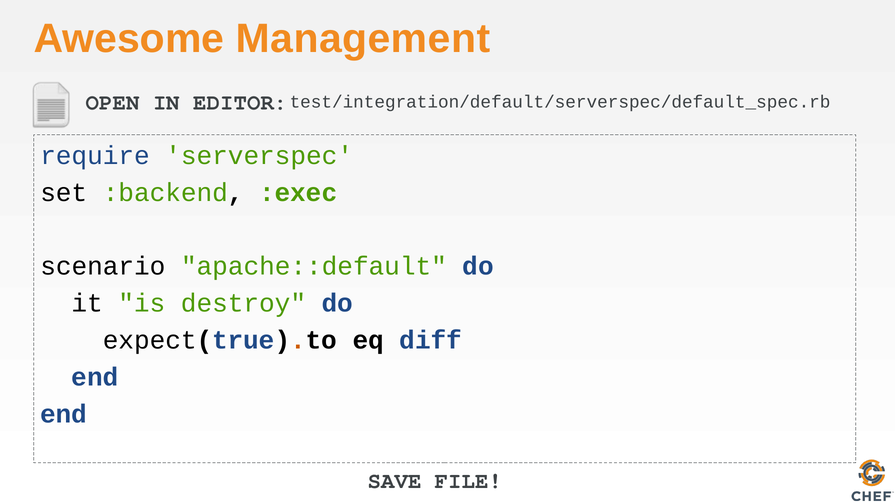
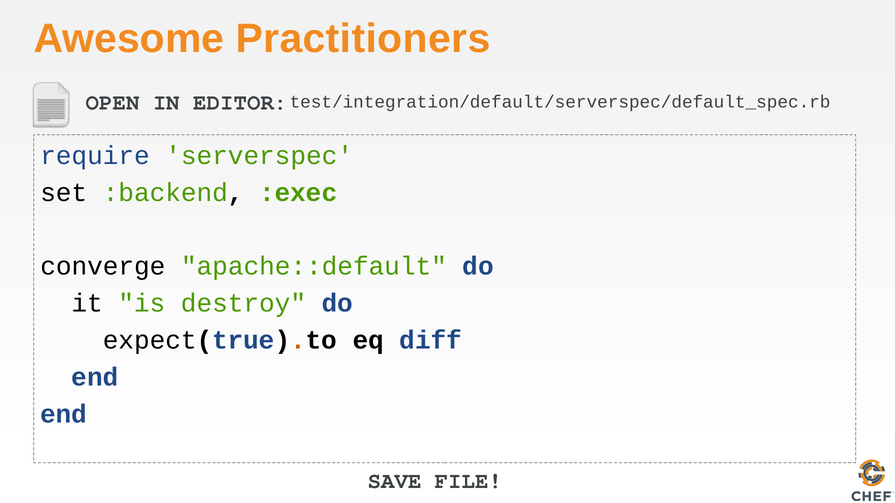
Management: Management -> Practitioners (363, 39)
scenario: scenario -> converge (103, 267)
